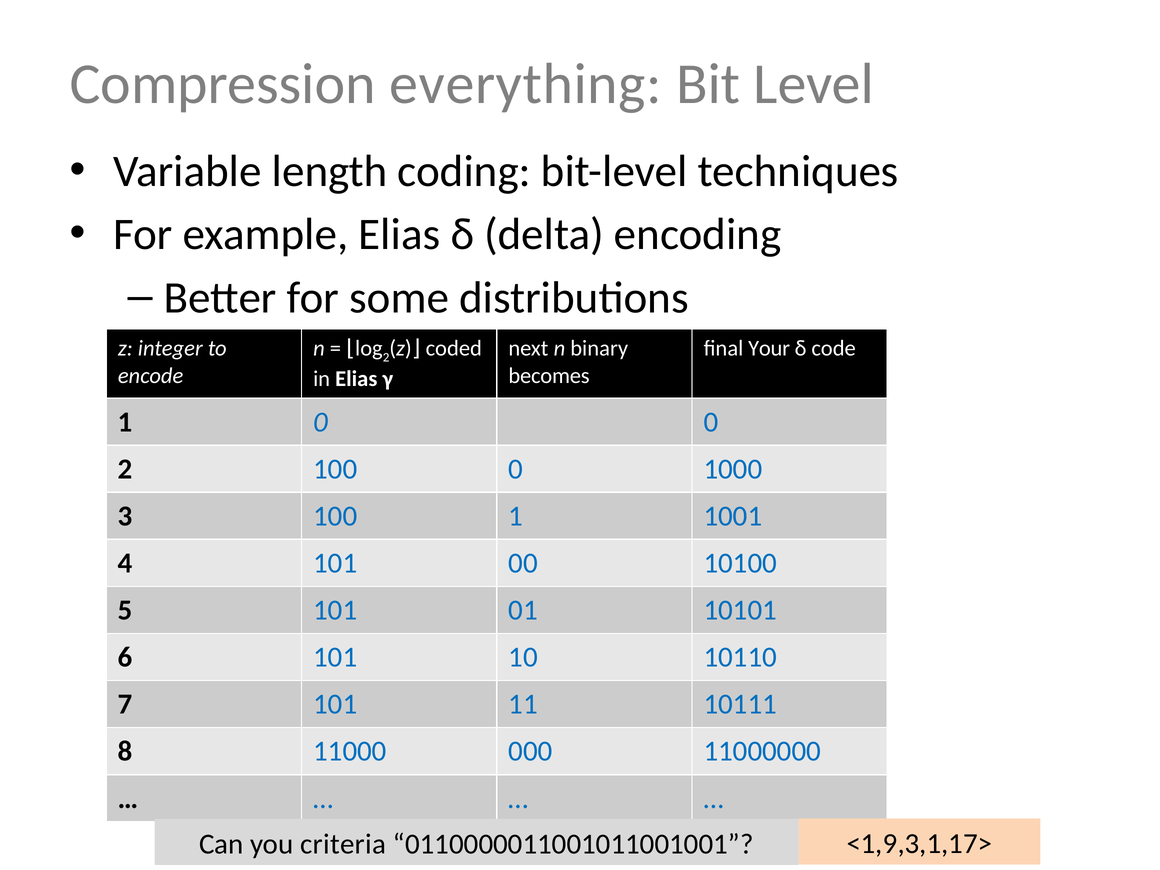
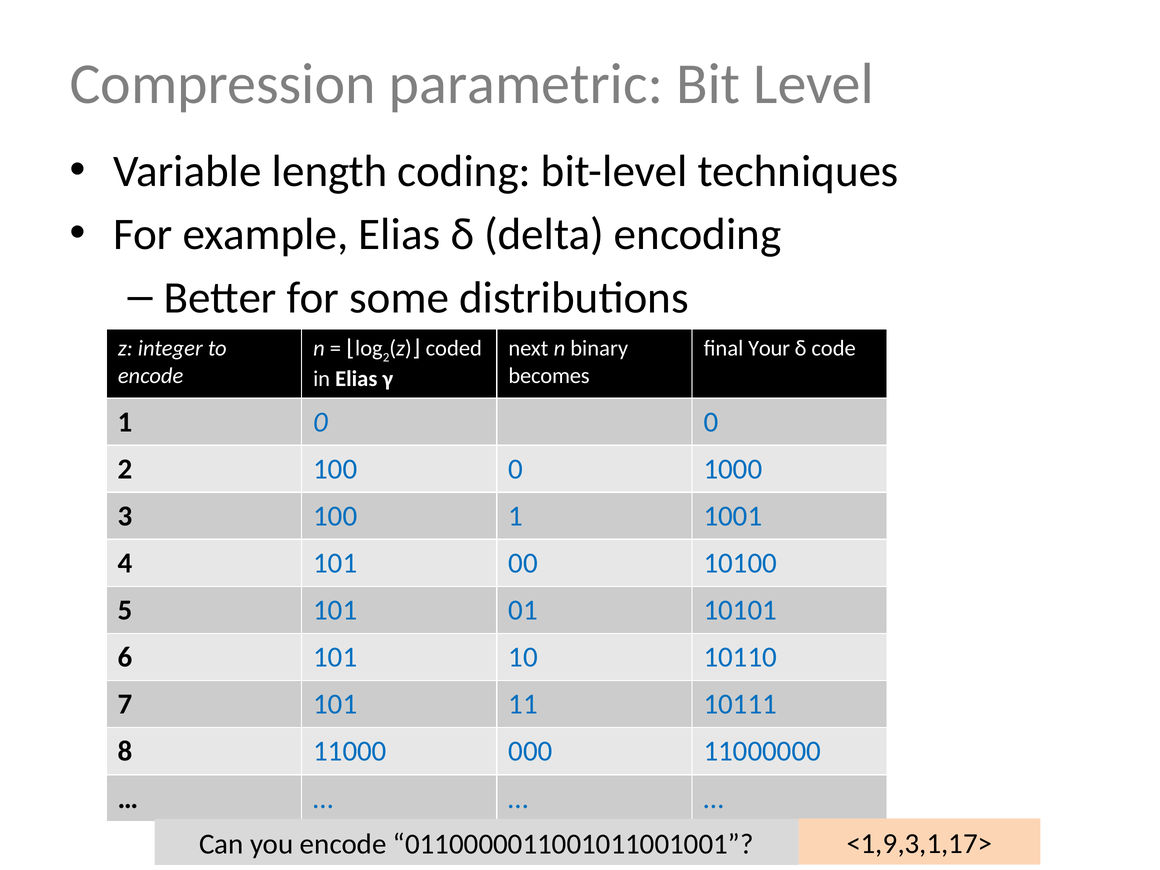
everything: everything -> parametric (526, 84)
you criteria: criteria -> encode (343, 844)
